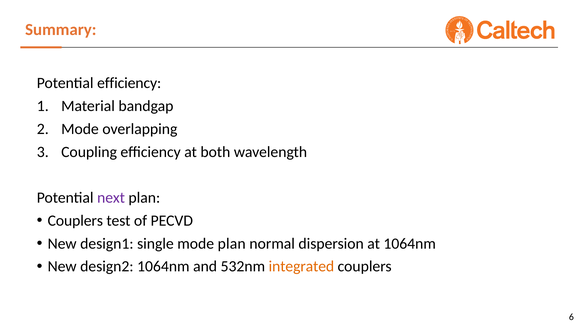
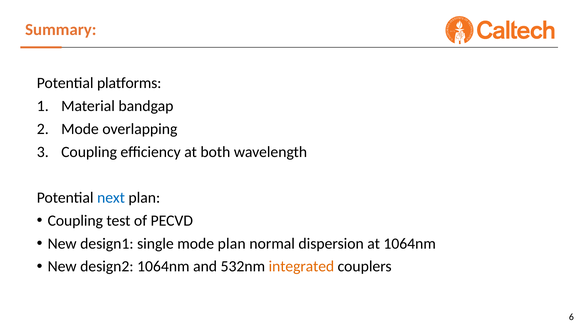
Potential efficiency: efficiency -> platforms (129, 83)
next colour: purple -> blue (111, 198)
Couplers: Couplers -> Coupling (75, 221)
